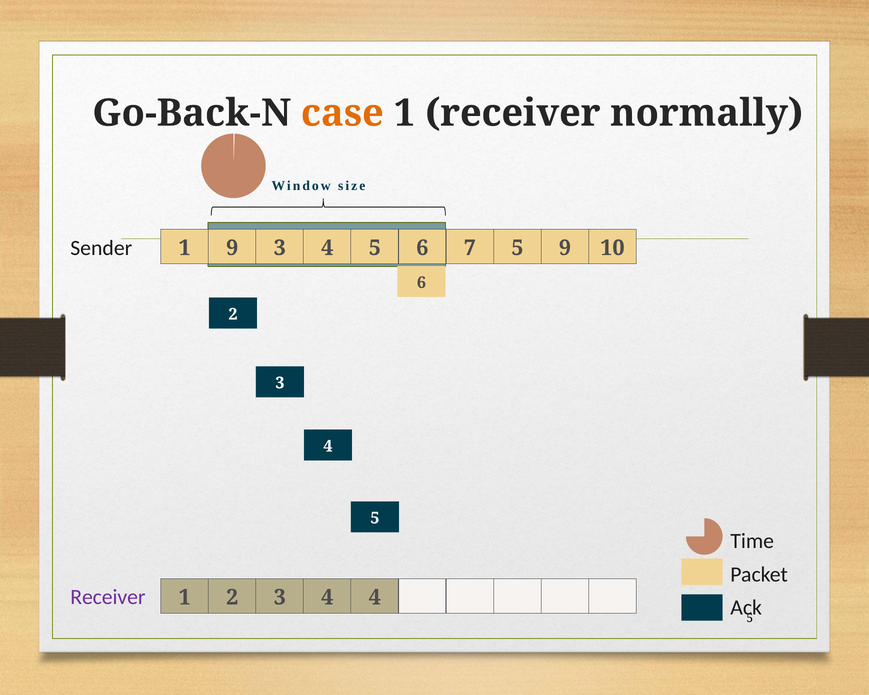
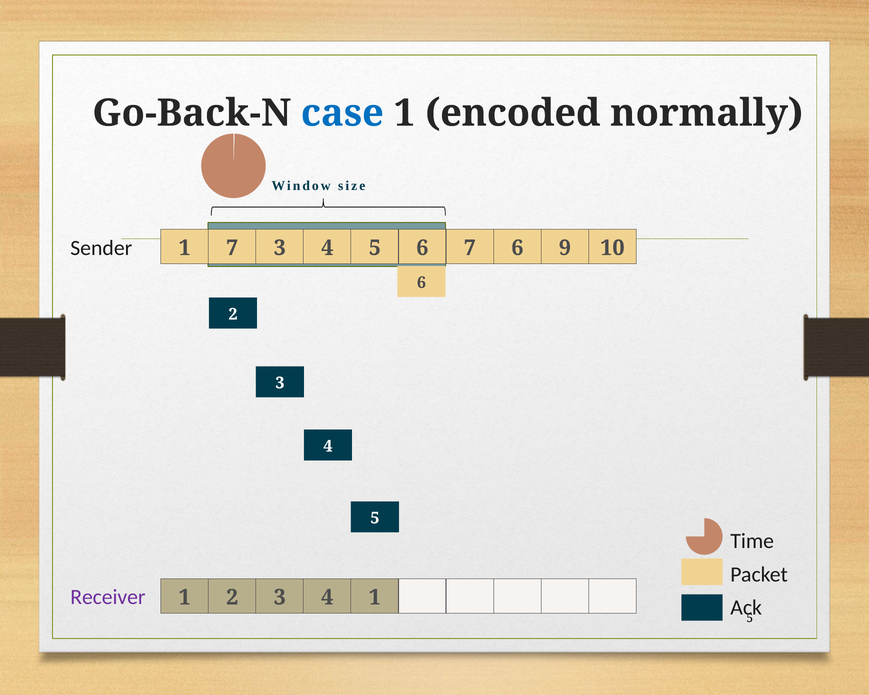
case colour: orange -> blue (342, 113)
1 receiver: receiver -> encoded (513, 113)
1 9: 9 -> 7 (232, 248)
7 5: 5 -> 6 (517, 248)
4 4: 4 -> 1 (375, 597)
